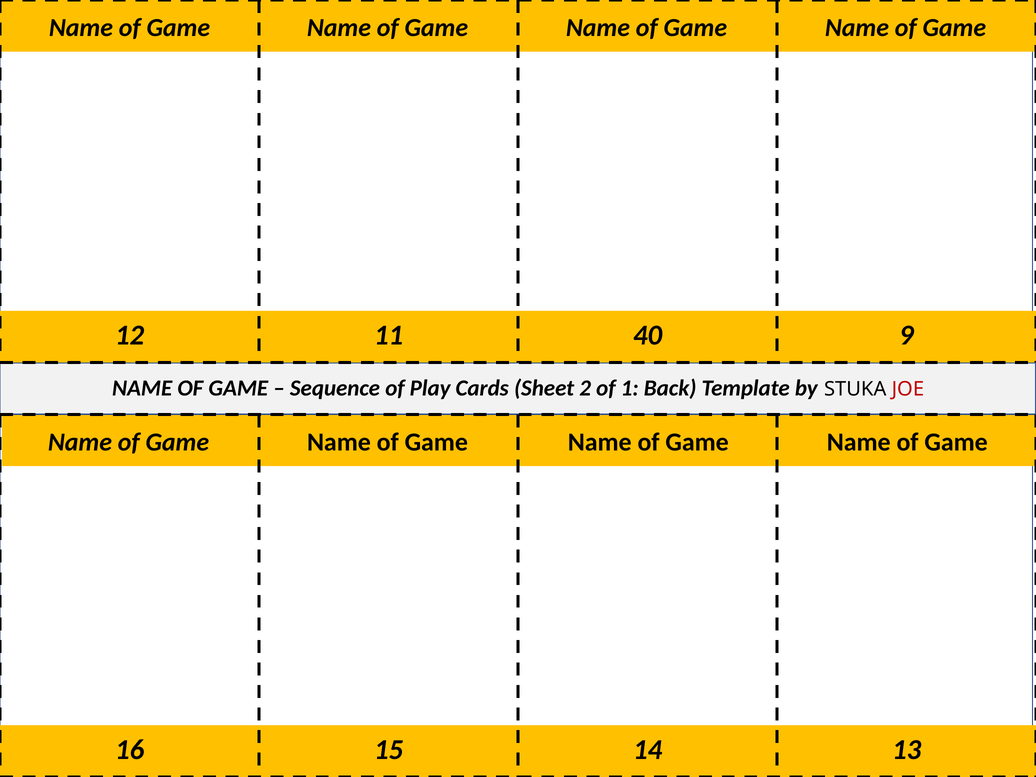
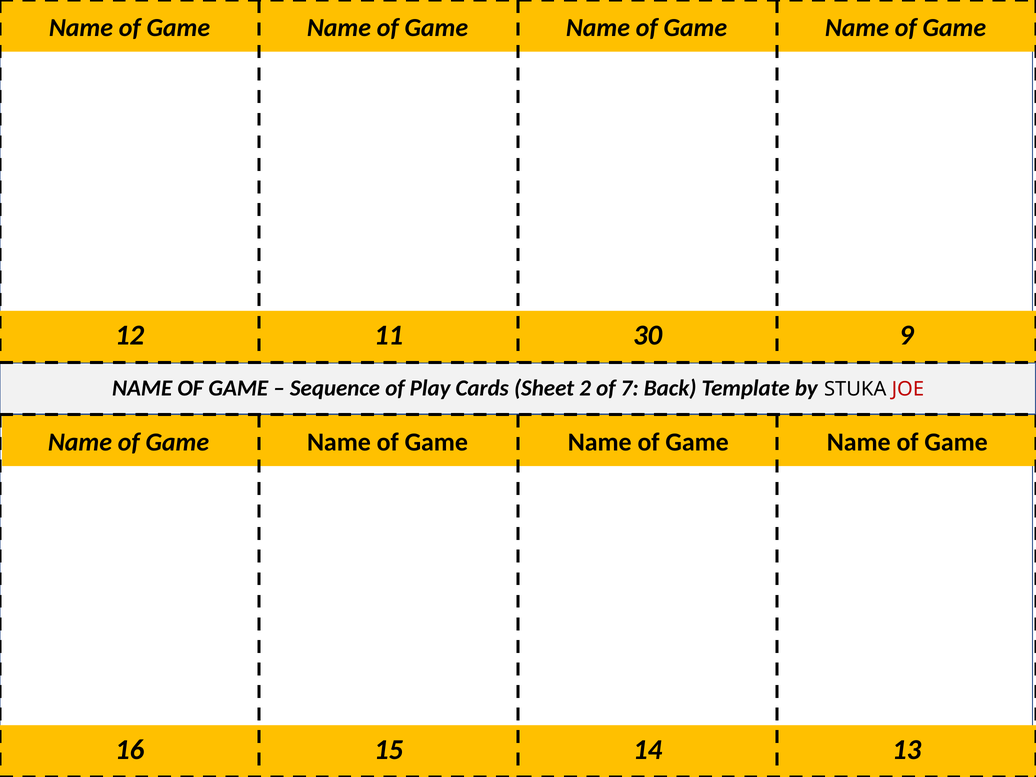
40: 40 -> 30 (648, 335)
1: 1 -> 7 (630, 388)
